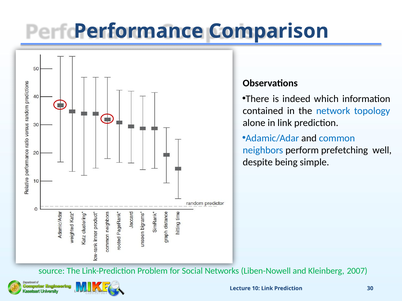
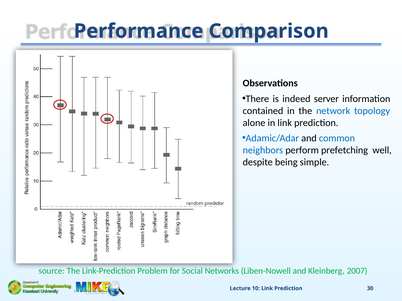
which: which -> server (326, 99)
